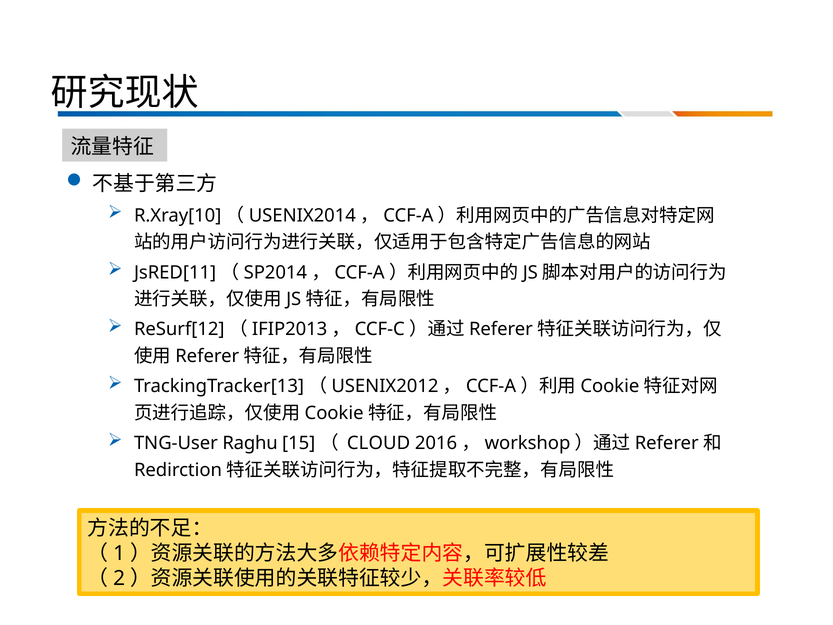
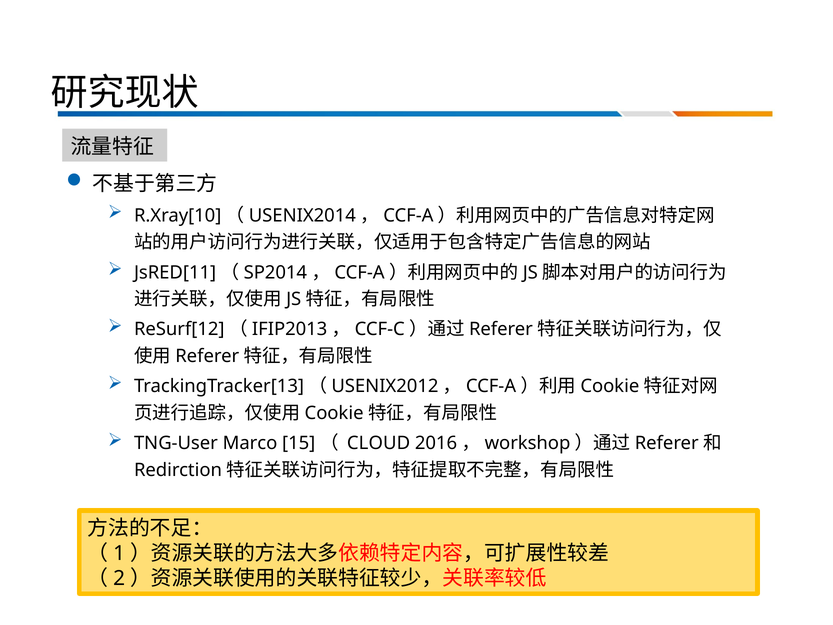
Raghu: Raghu -> Marco (250, 443)
